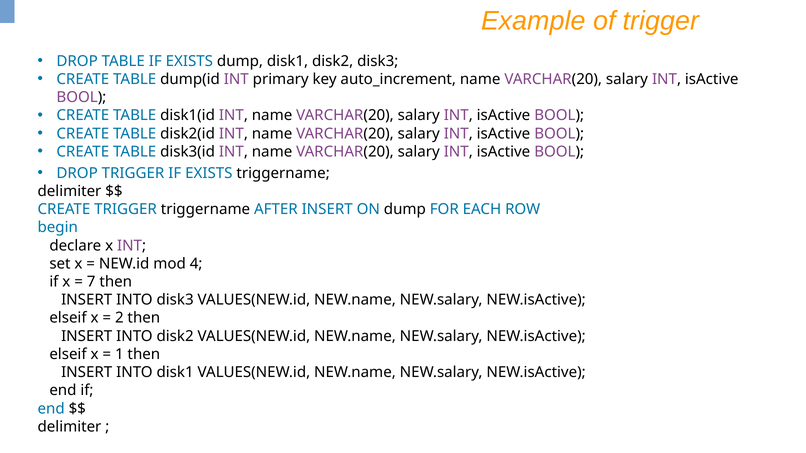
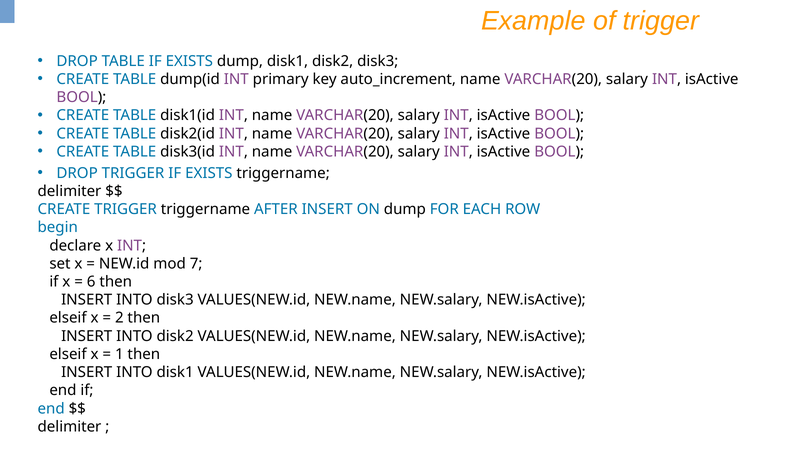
4: 4 -> 7 (196, 264)
7: 7 -> 6 (91, 282)
